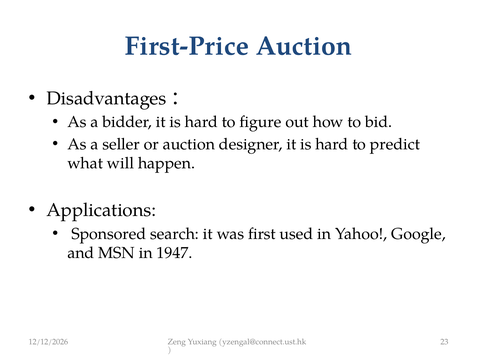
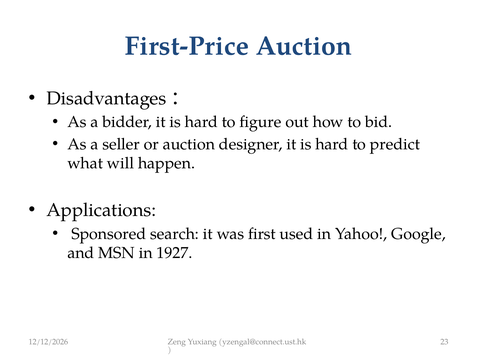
1947: 1947 -> 1927 (174, 253)
